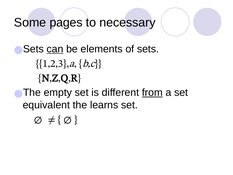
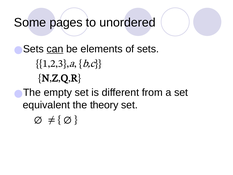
necessary: necessary -> unordered (127, 22)
from underline: present -> none (152, 92)
learns: learns -> theory (104, 105)
